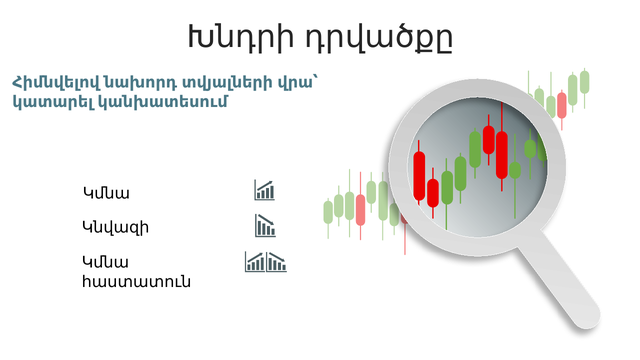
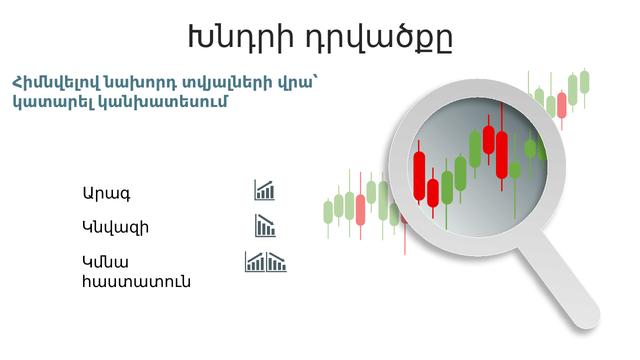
Կմնա: Կմնա -> Արագ (106, 194)
